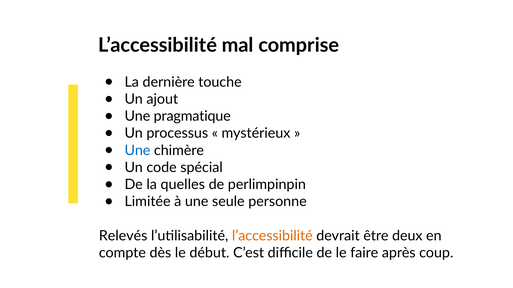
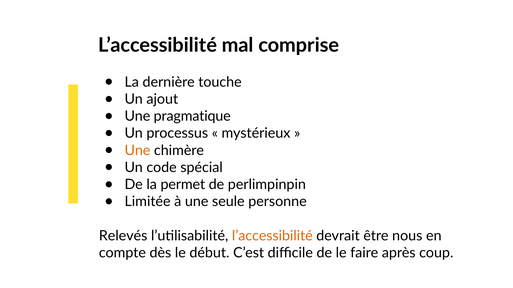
Une colour: blue -> orange (137, 151)
quelles: quelles -> permet (183, 185)
deux: deux -> nous (407, 236)
